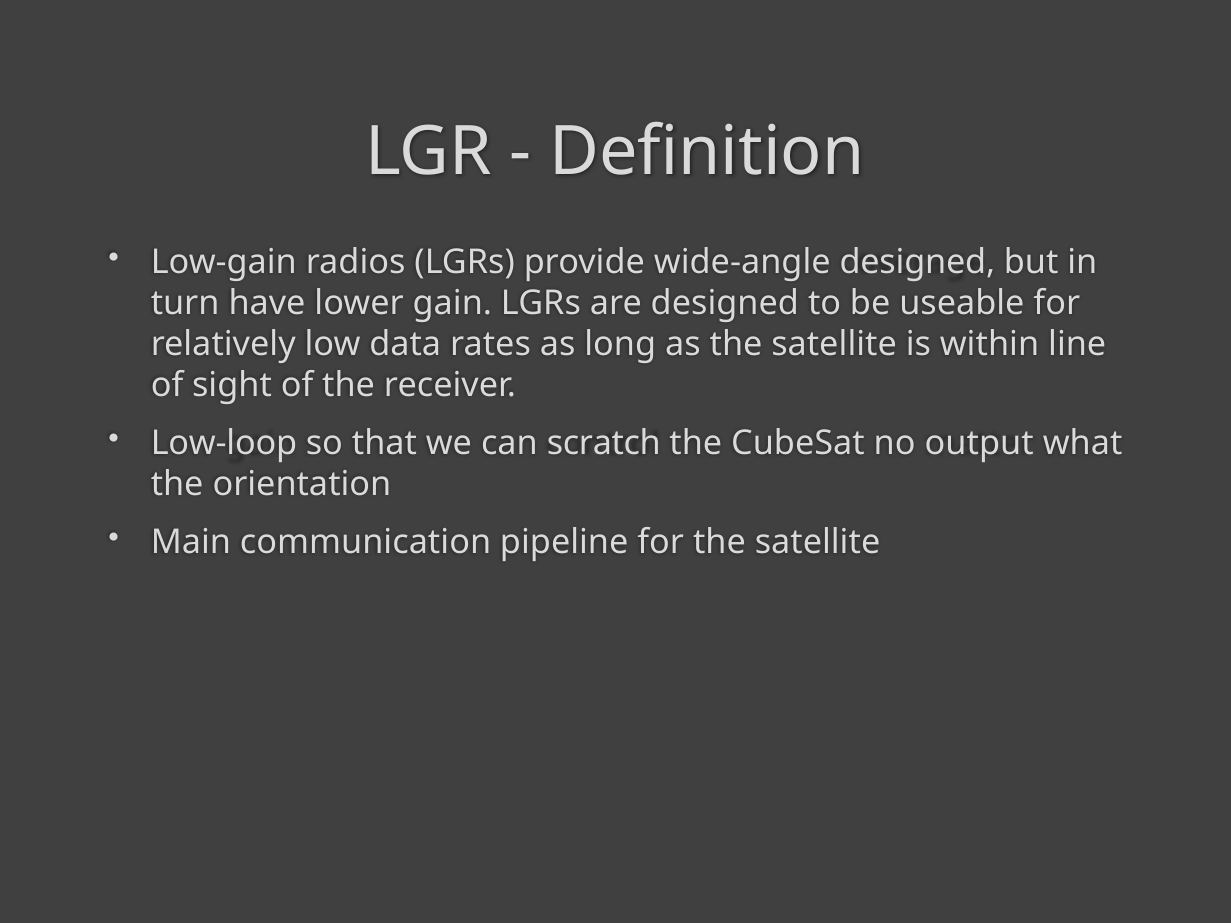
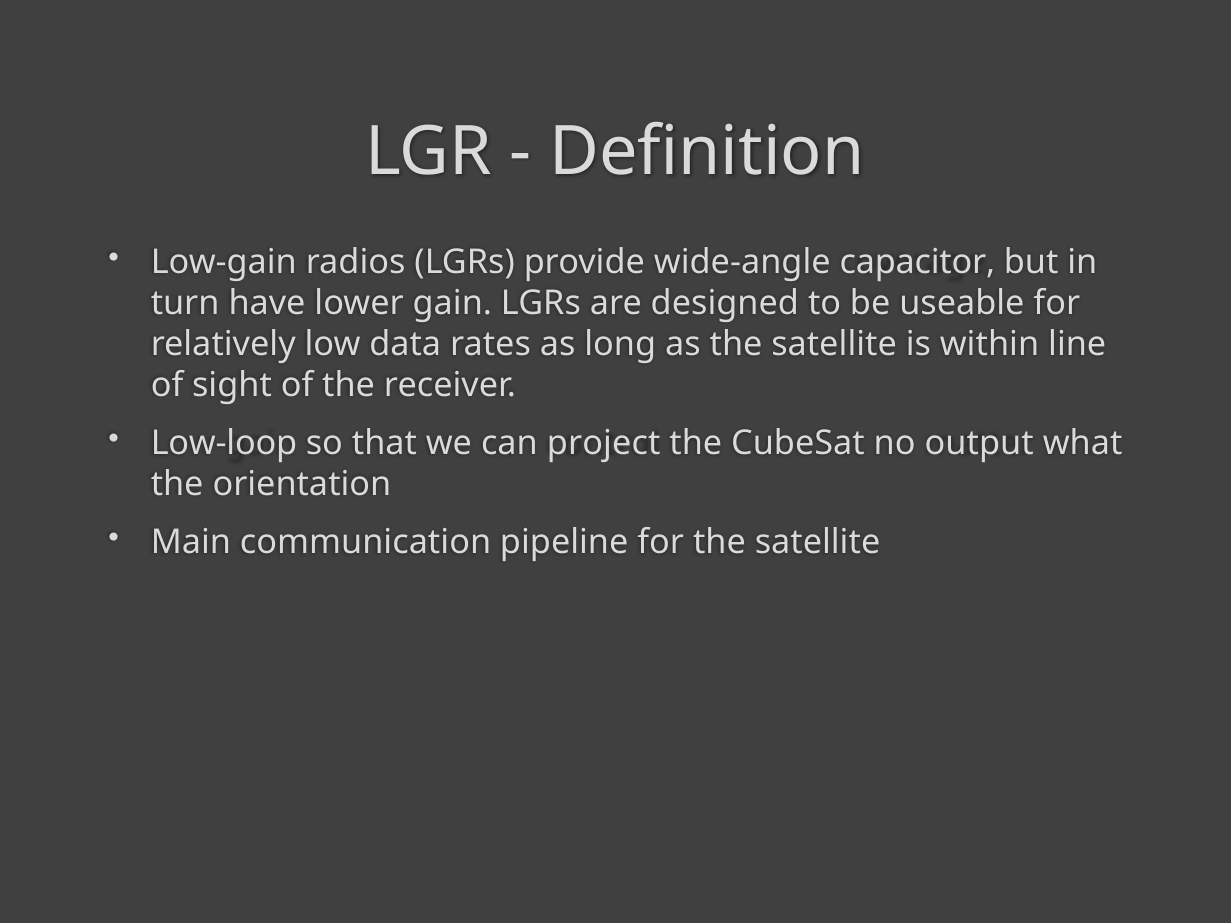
wide-angle designed: designed -> capacitor (917, 262)
scratch: scratch -> project (604, 444)
